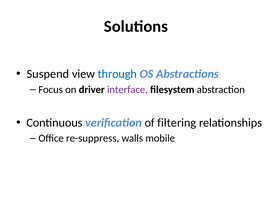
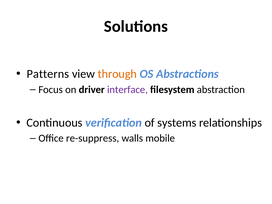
Suspend: Suspend -> Patterns (48, 74)
through colour: blue -> orange (117, 74)
filtering: filtering -> systems (177, 123)
